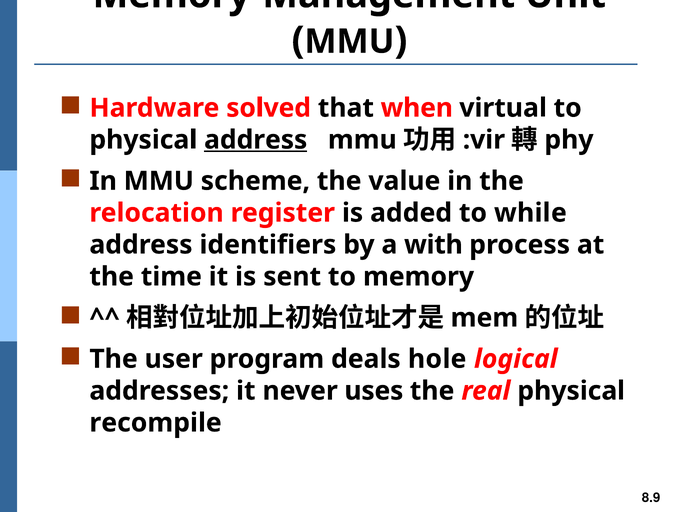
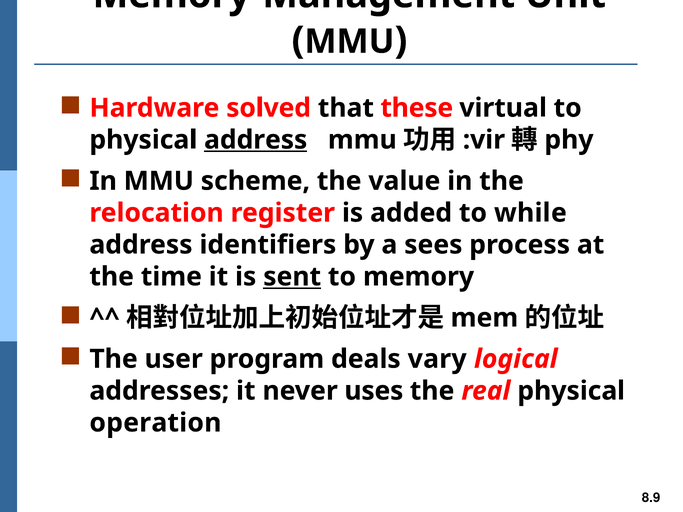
when: when -> these (417, 108)
with: with -> sees (433, 245)
sent underline: none -> present (292, 277)
hole: hole -> vary (437, 359)
recompile: recompile -> operation (155, 423)
